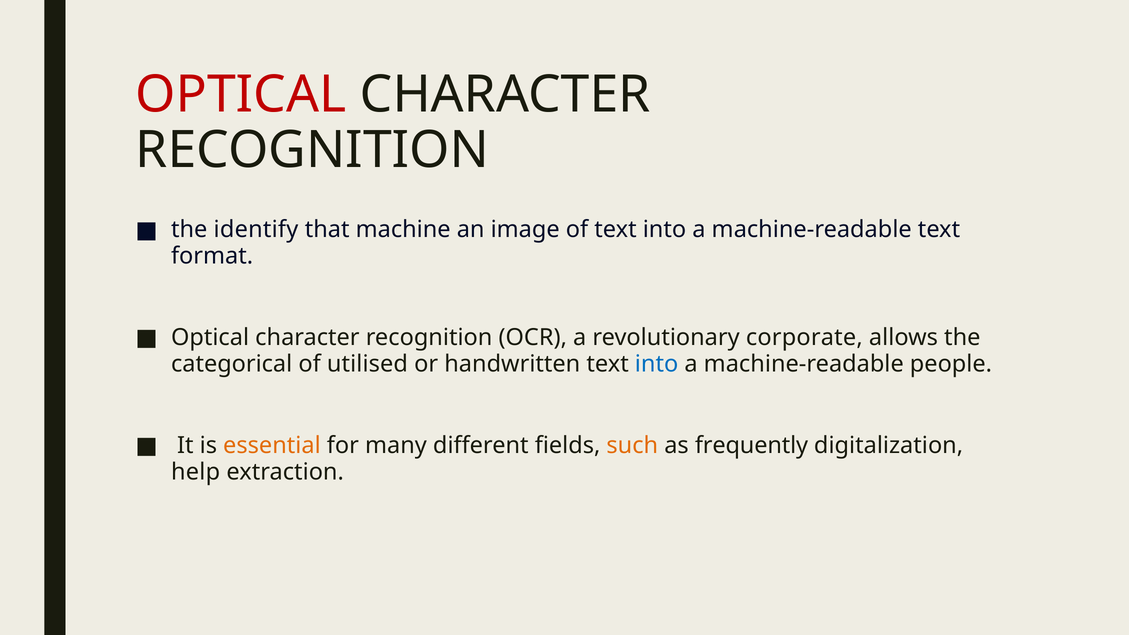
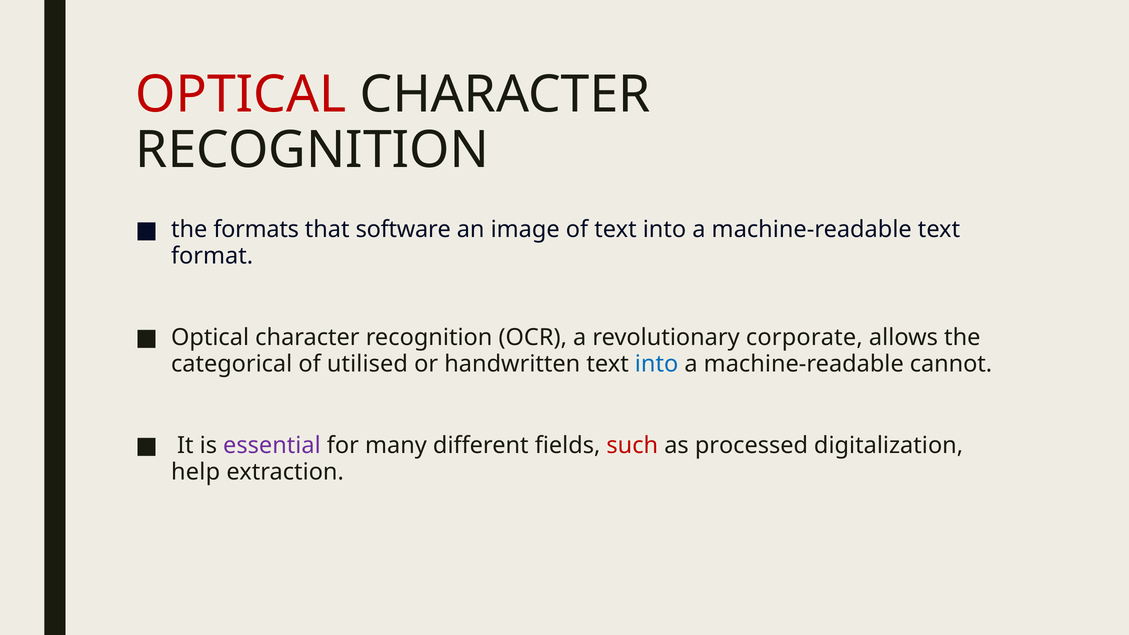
identify: identify -> formats (256, 229)
machine: machine -> software (403, 229)
people: people -> cannot (951, 364)
essential colour: orange -> purple (272, 445)
such colour: orange -> red (632, 445)
frequently: frequently -> processed (751, 445)
